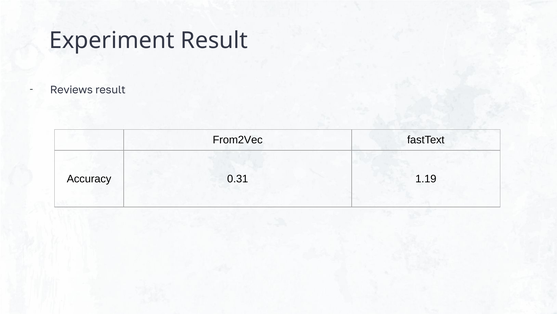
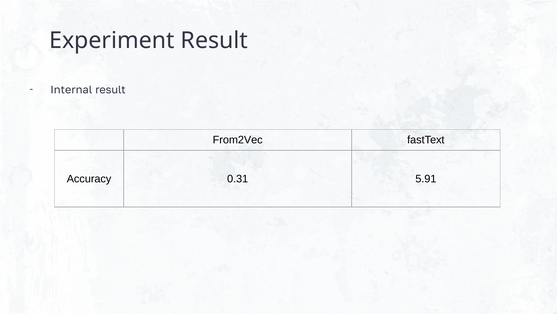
Reviews: Reviews -> Internal (71, 90)
1.19: 1.19 -> 5.91 (426, 178)
